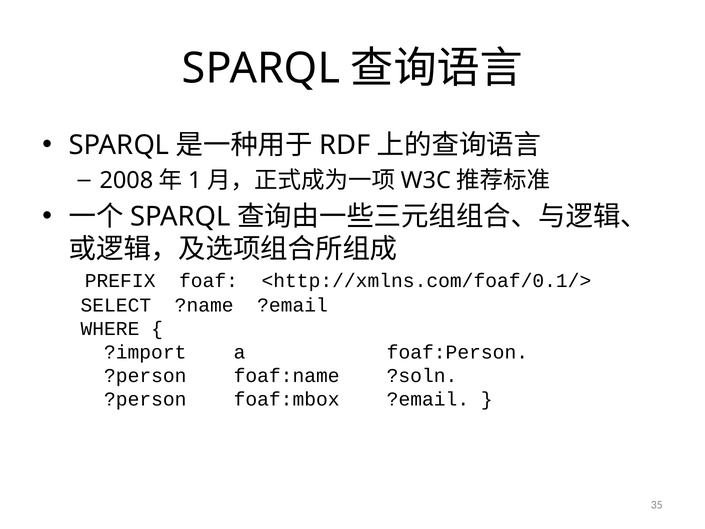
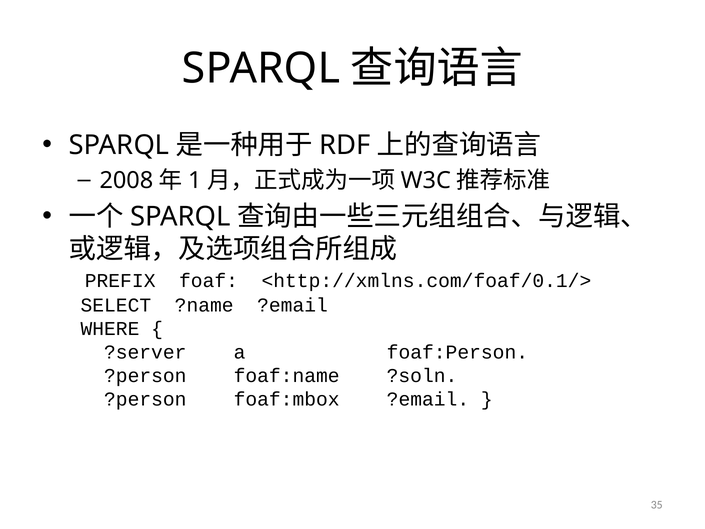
?import: ?import -> ?server (145, 352)
